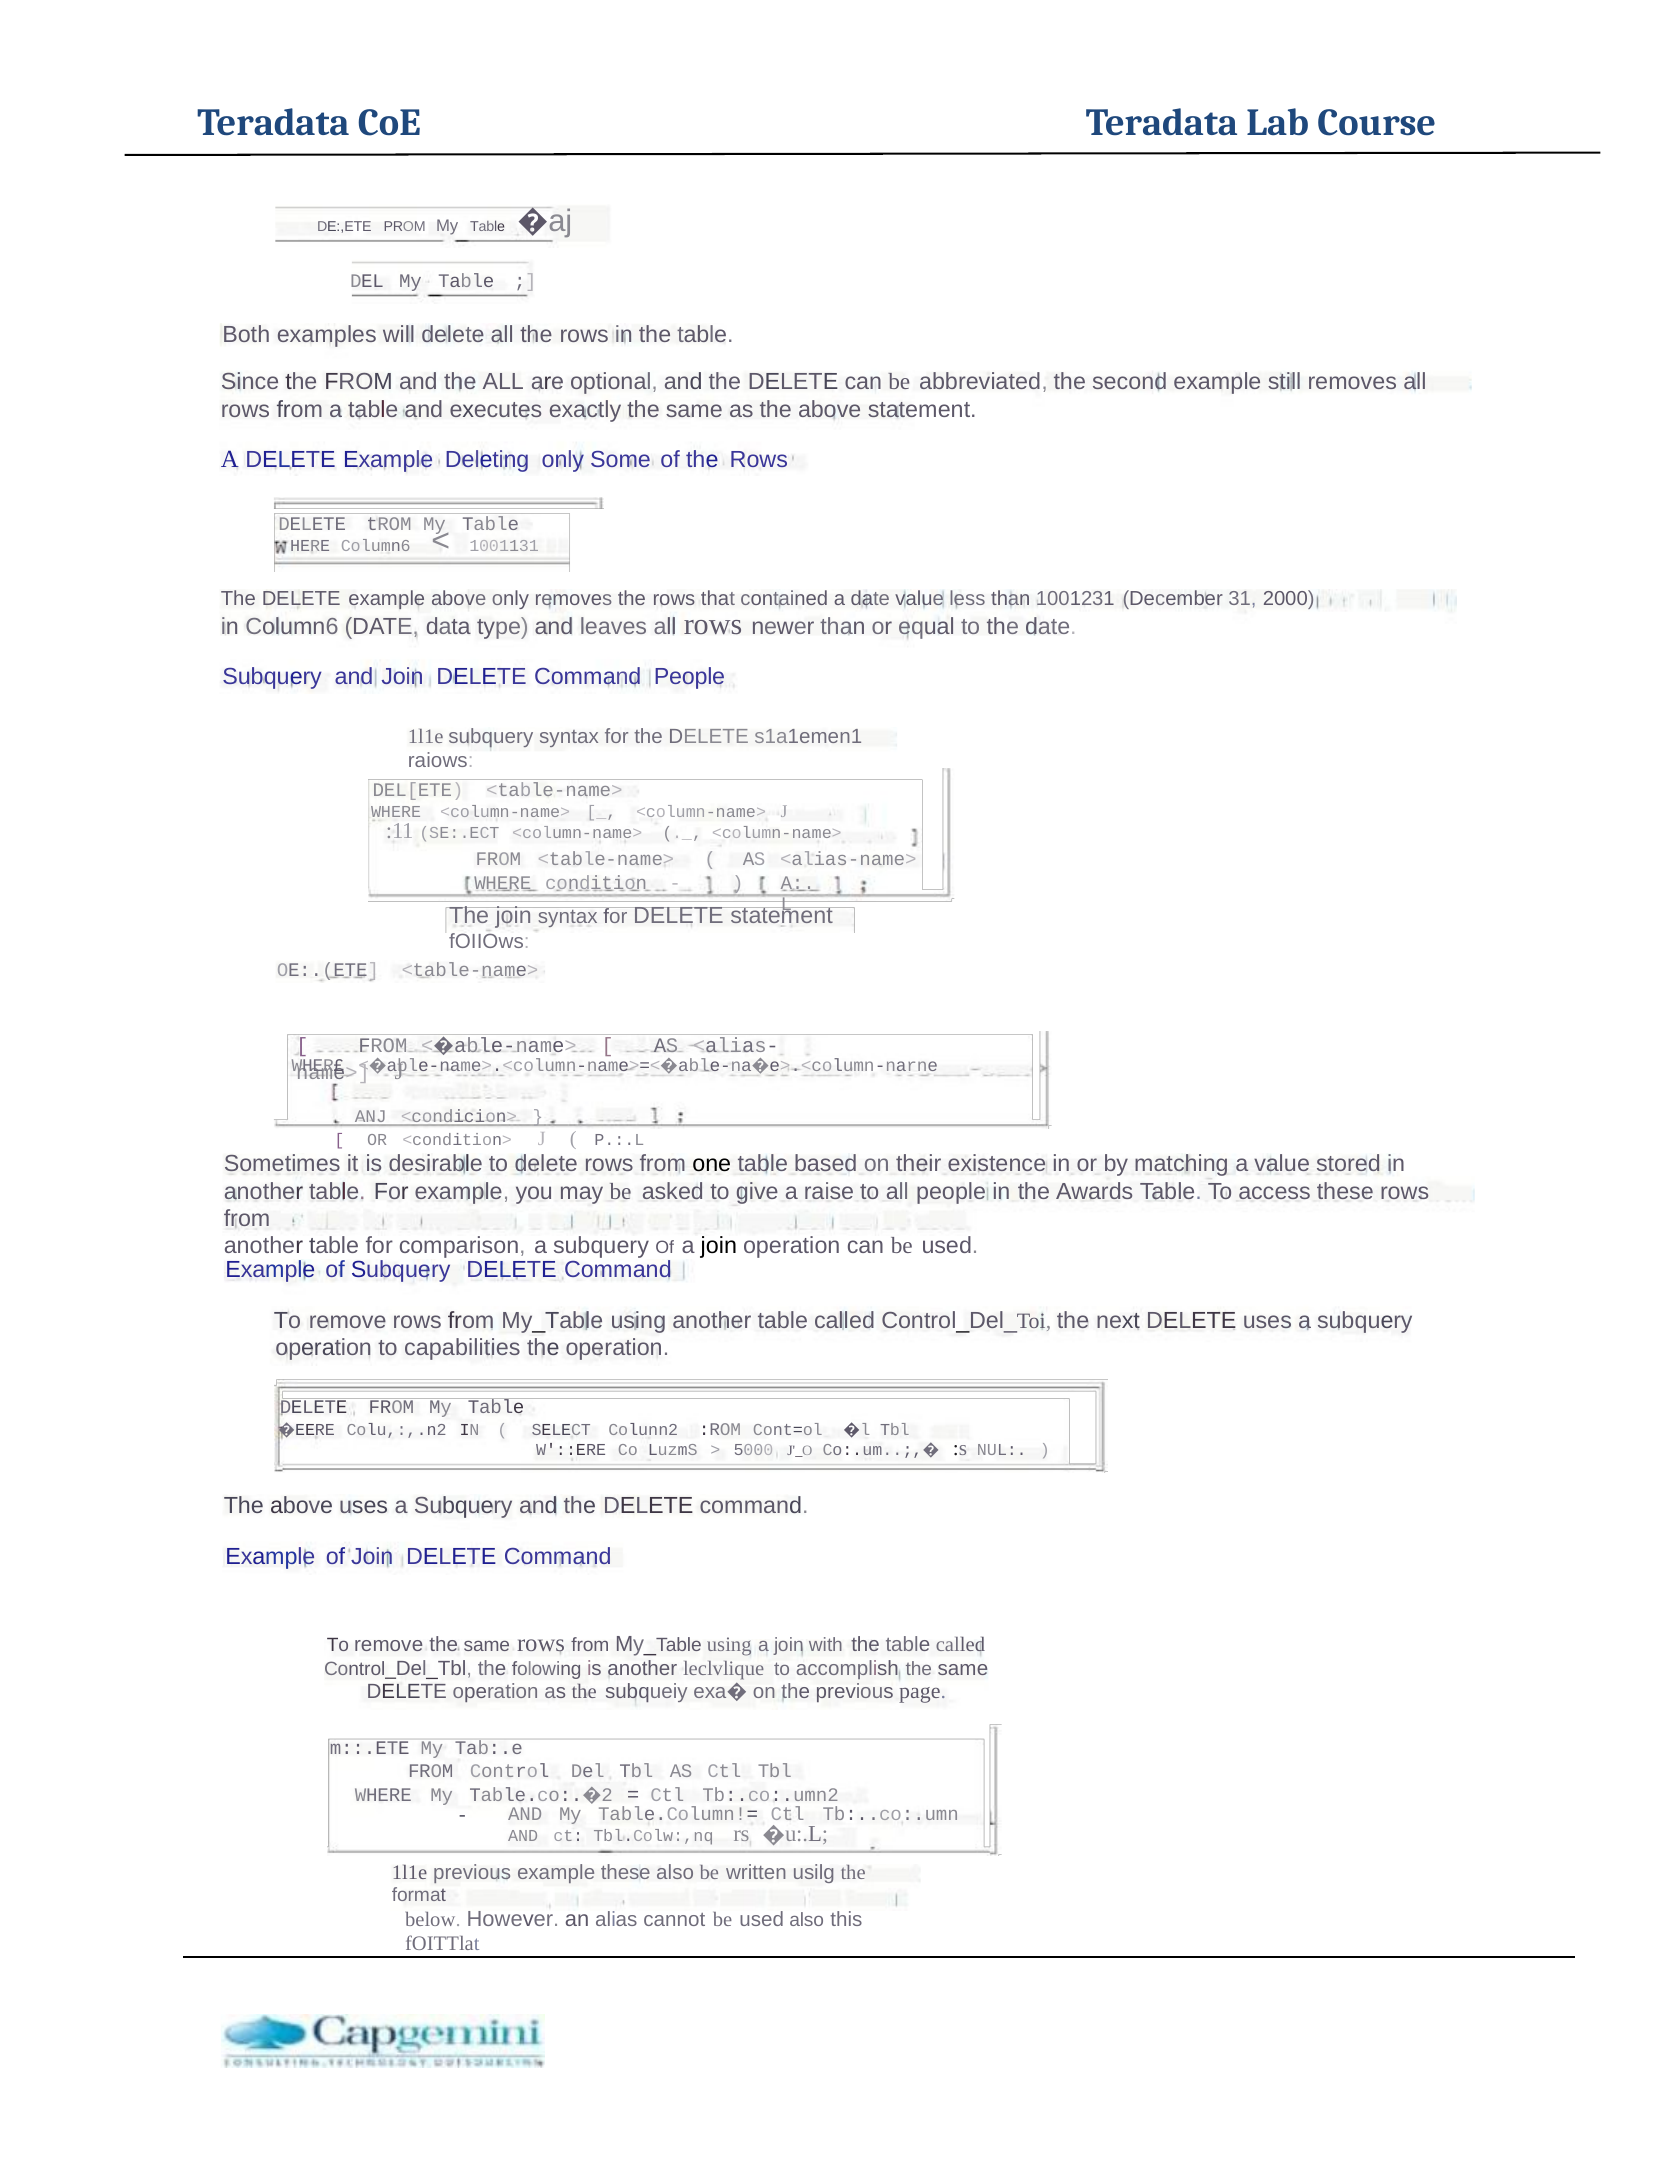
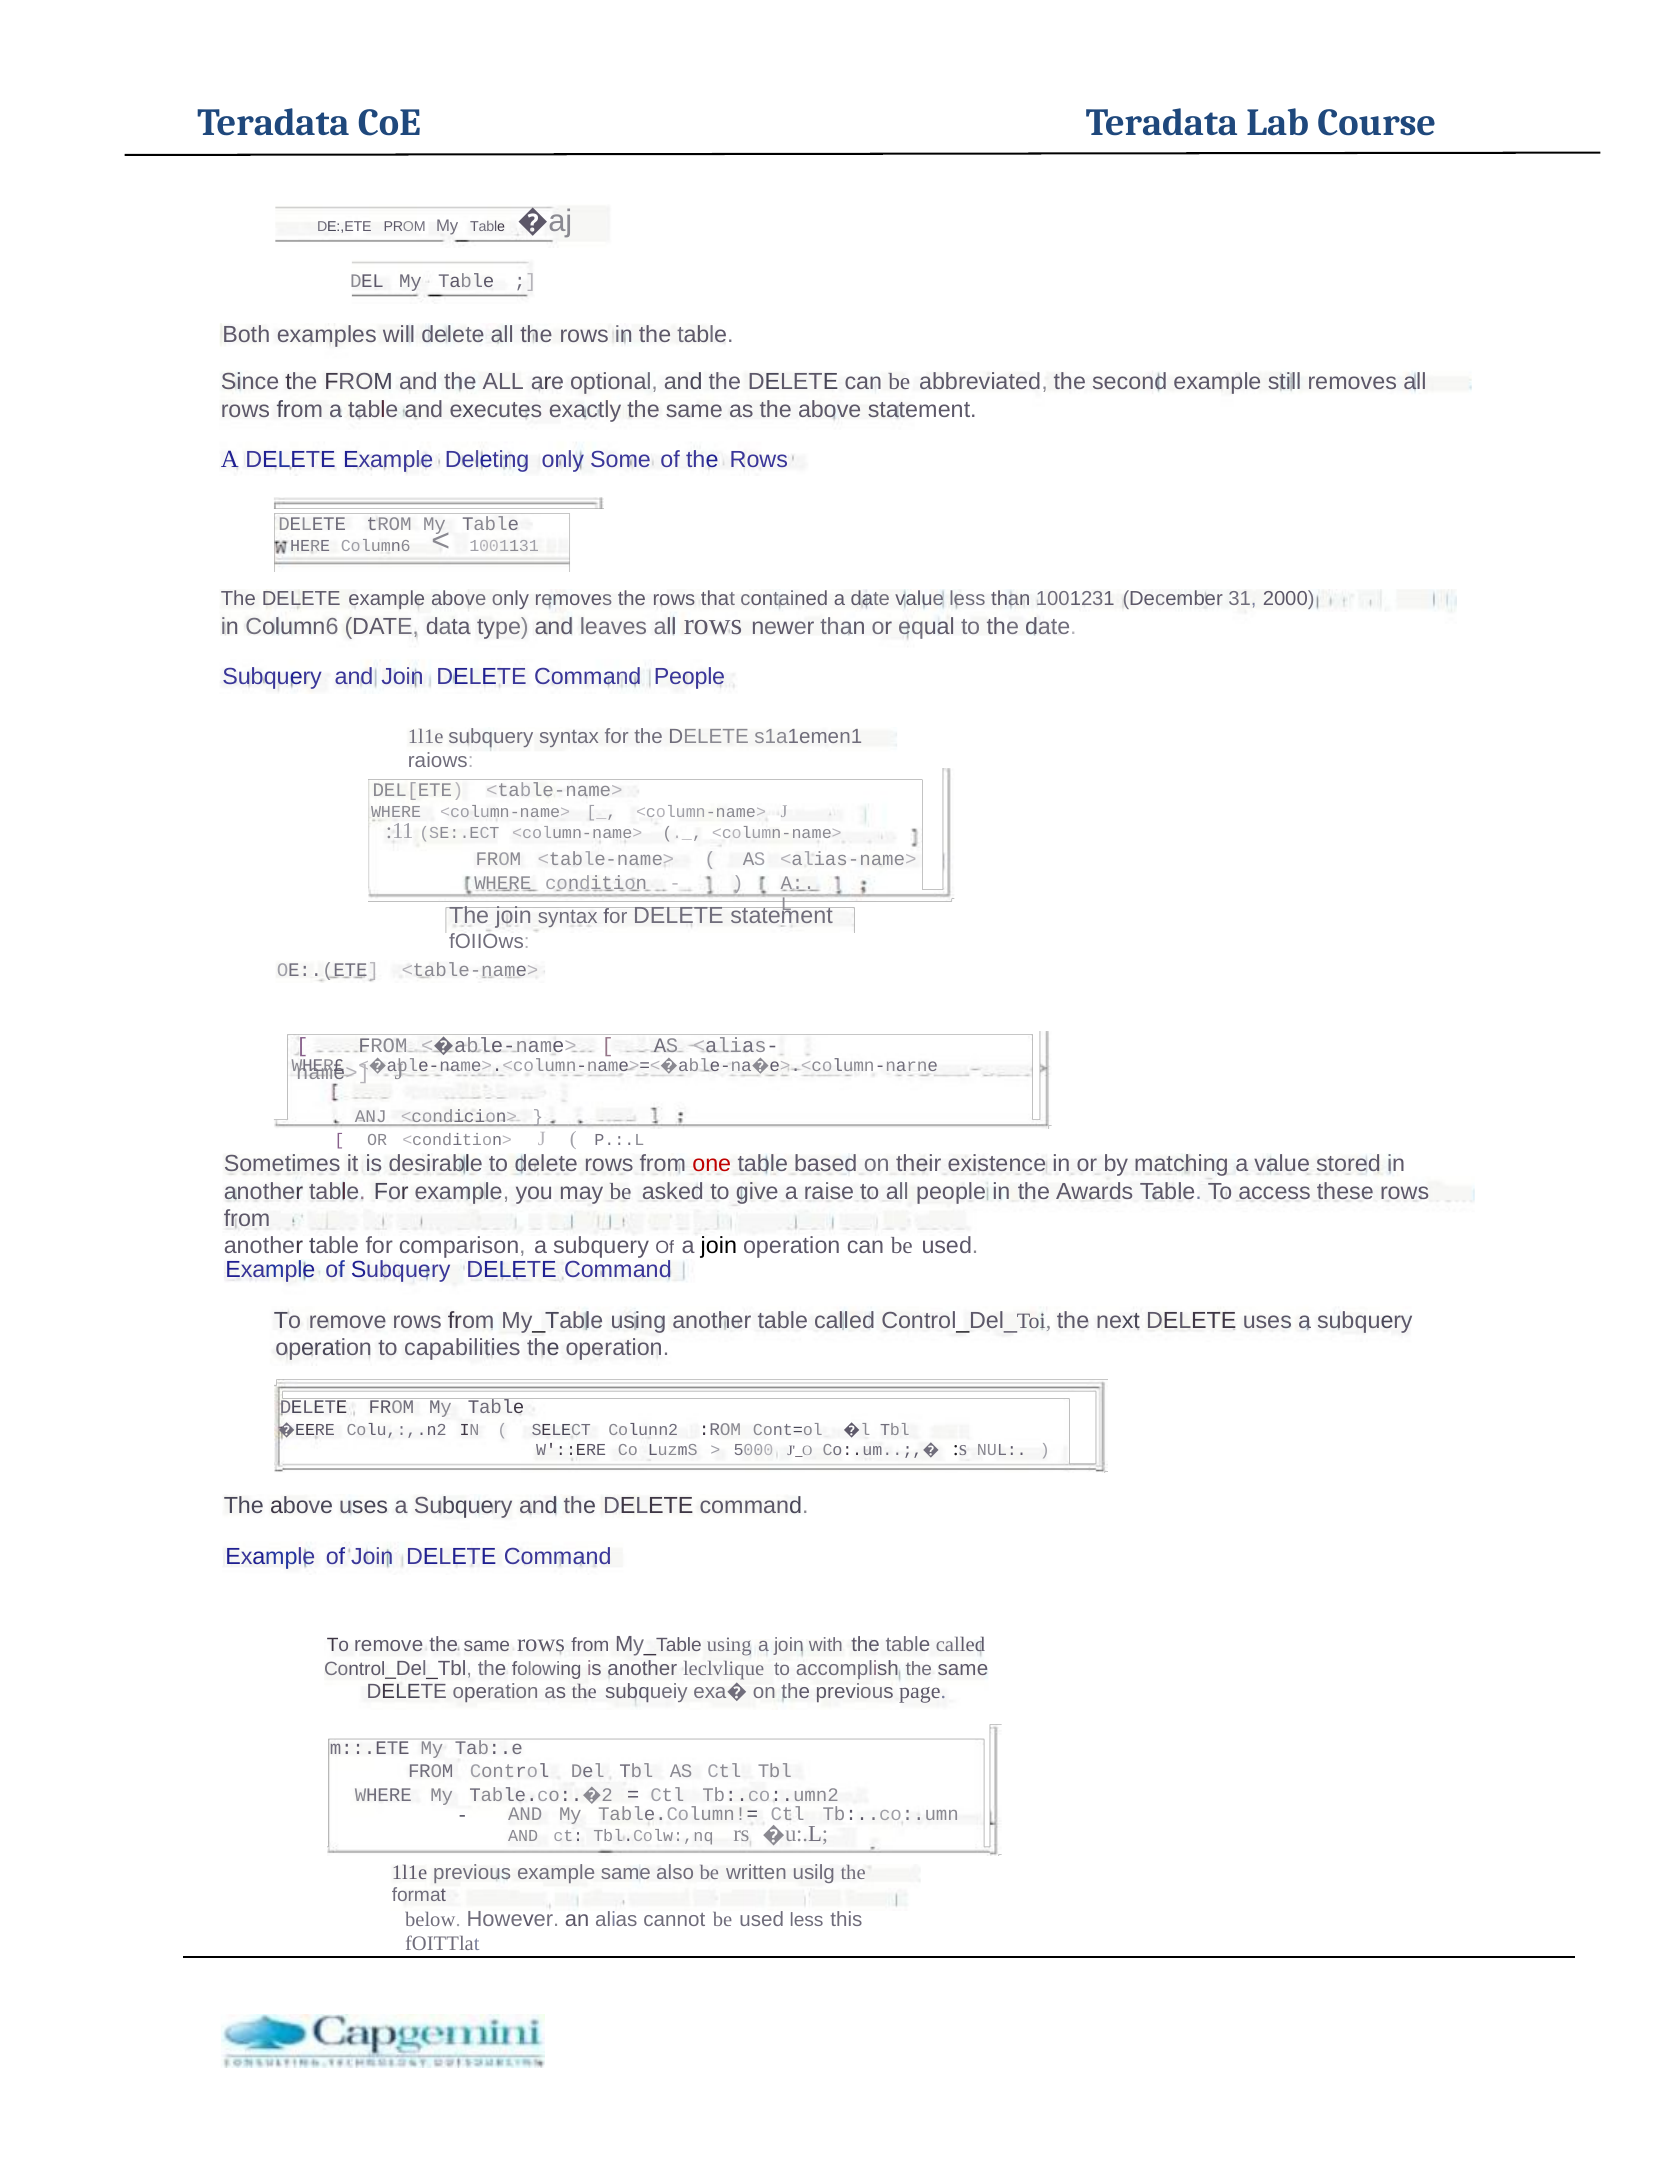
one colour: black -> red (712, 1164)
example these: these -> same (626, 1873)
used also: also -> less (807, 1921)
